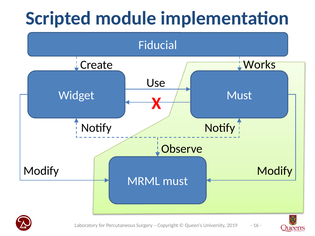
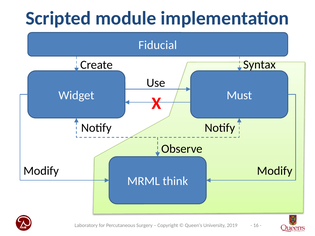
Works: Works -> Syntax (259, 65)
MRML must: must -> think (175, 181)
